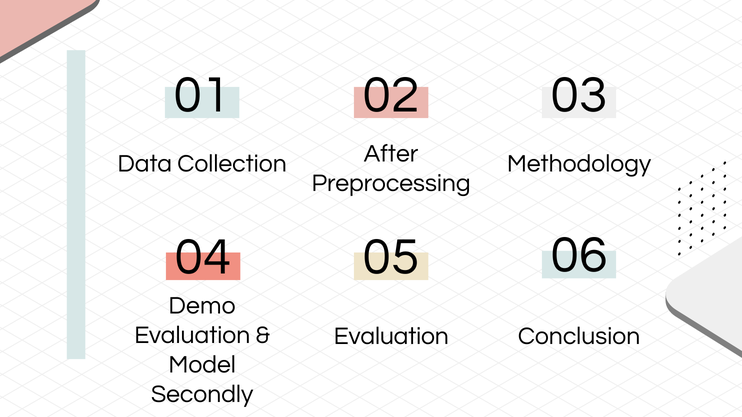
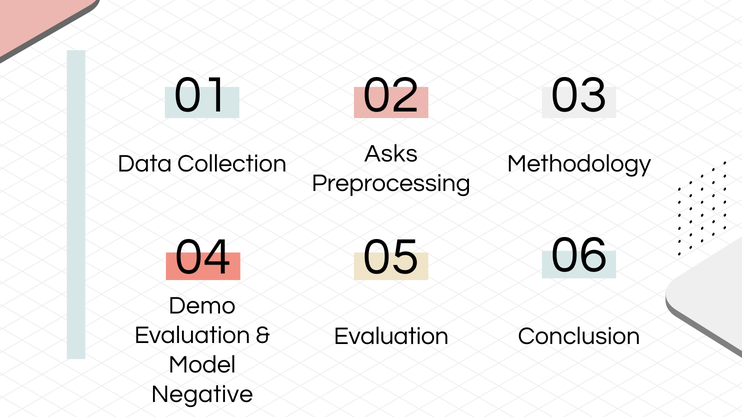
After: After -> Asks (391, 154)
Secondly: Secondly -> Negative (202, 395)
